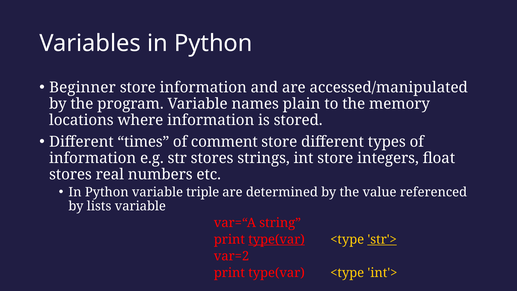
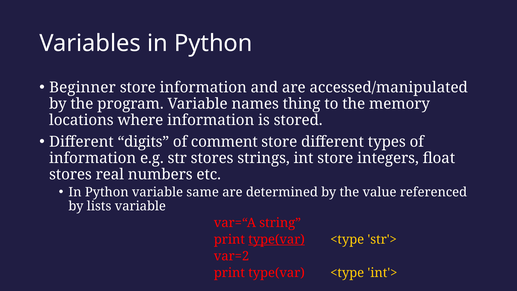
plain: plain -> thing (302, 104)
times: times -> digits (143, 142)
triple: triple -> same (203, 192)
str'> underline: present -> none (382, 239)
